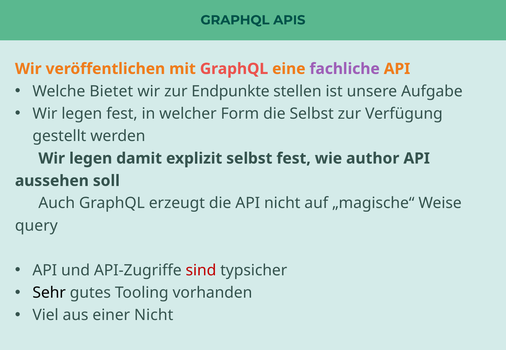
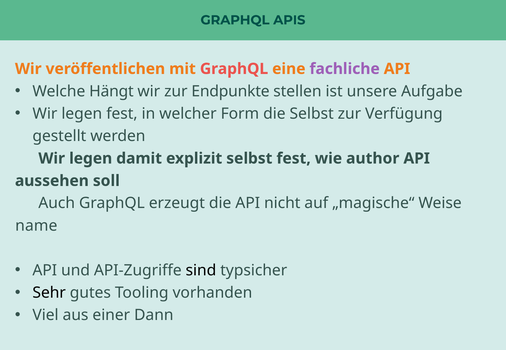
Bietet: Bietet -> Hängt (111, 91)
query: query -> name (36, 226)
sind colour: red -> black (201, 271)
einer Nicht: Nicht -> Dann (154, 315)
